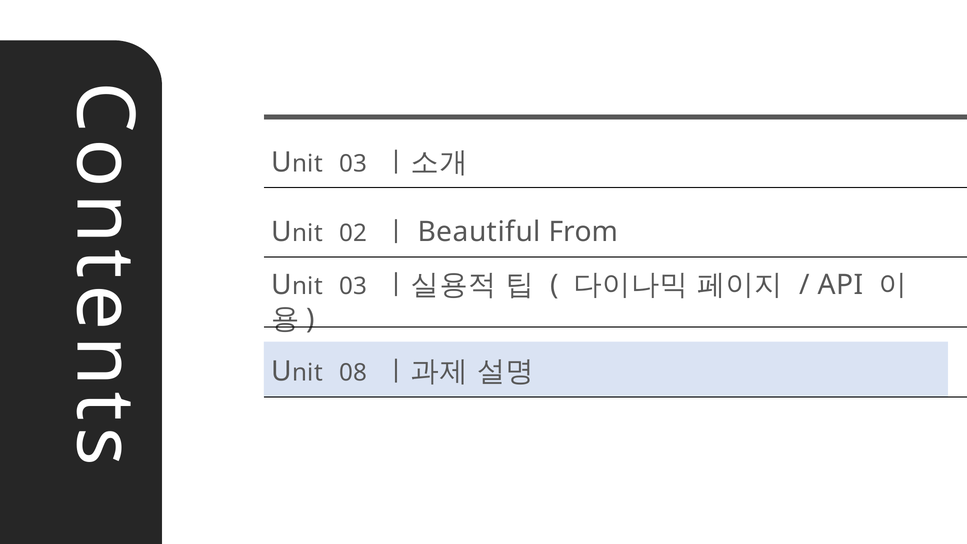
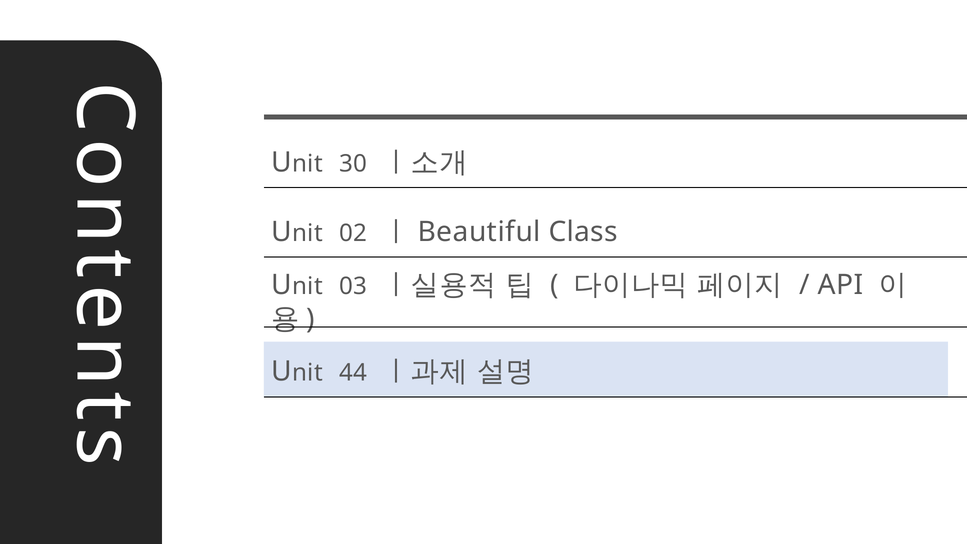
03: 03 -> 30 (353, 164)
From: From -> Class (583, 232)
08: 08 -> 44 (353, 373)
